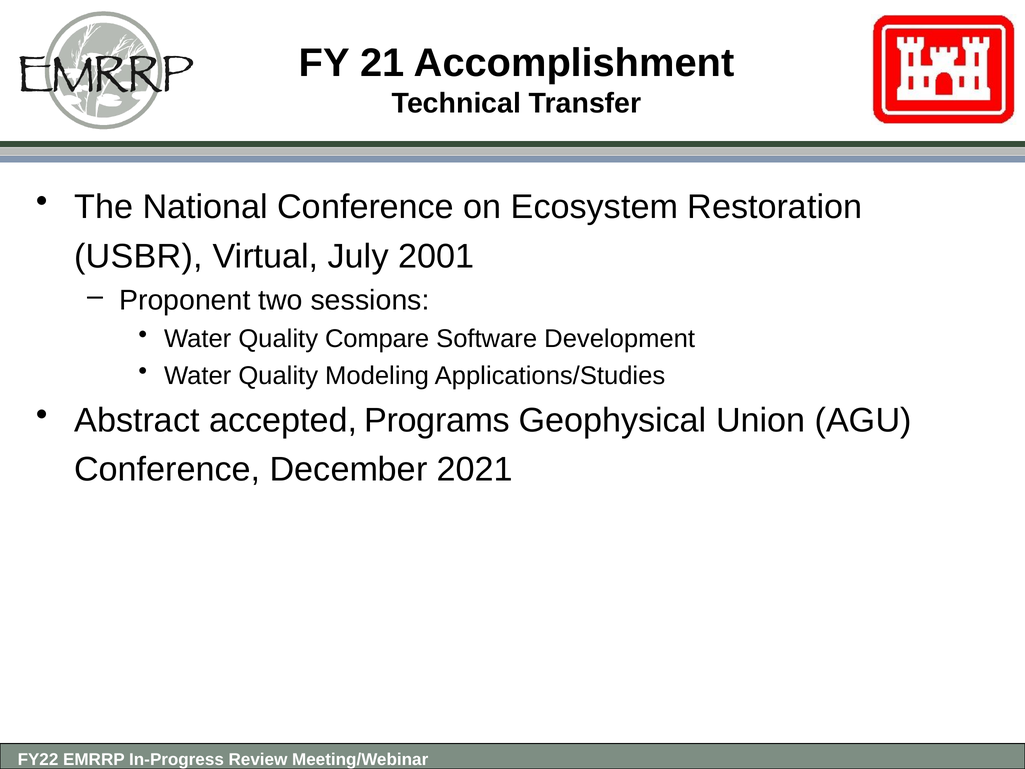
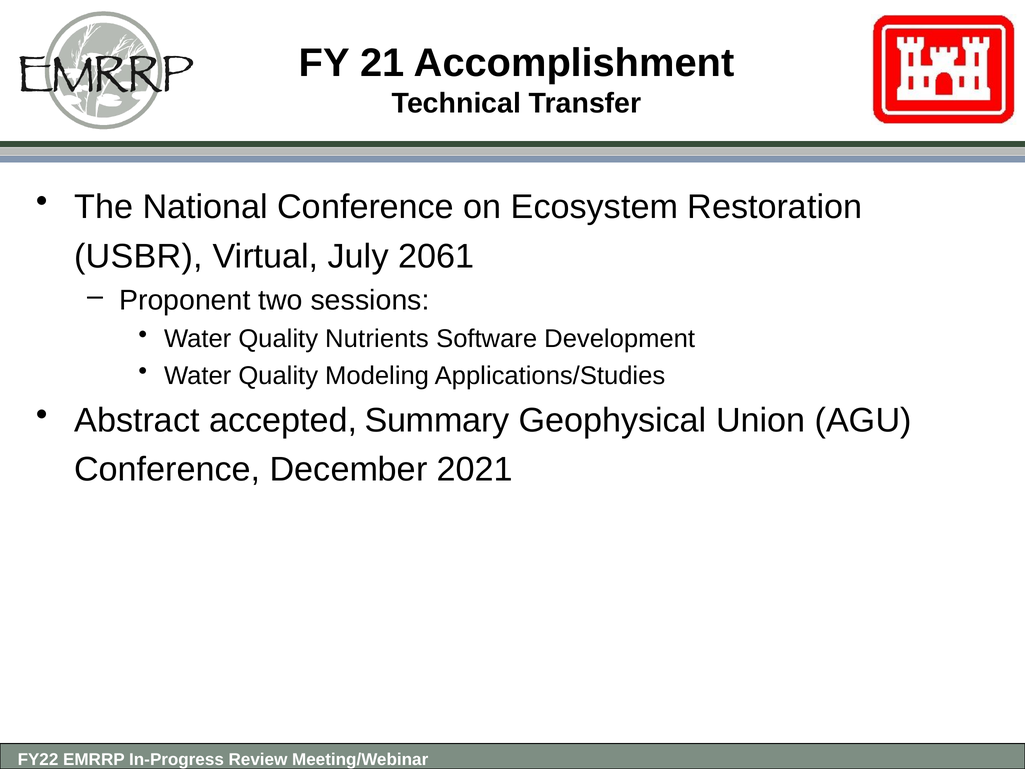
2001: 2001 -> 2061 (436, 256)
Compare: Compare -> Nutrients (377, 339)
Programs: Programs -> Summary (437, 420)
